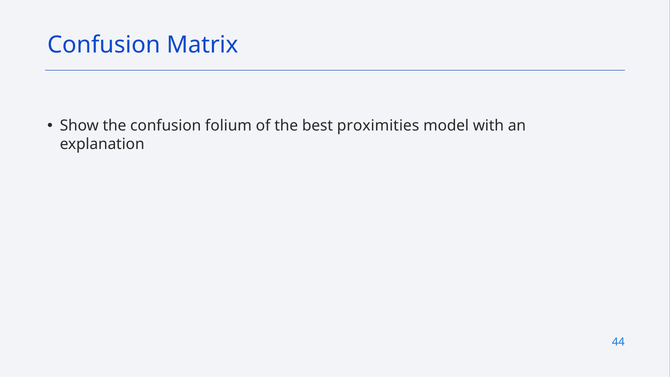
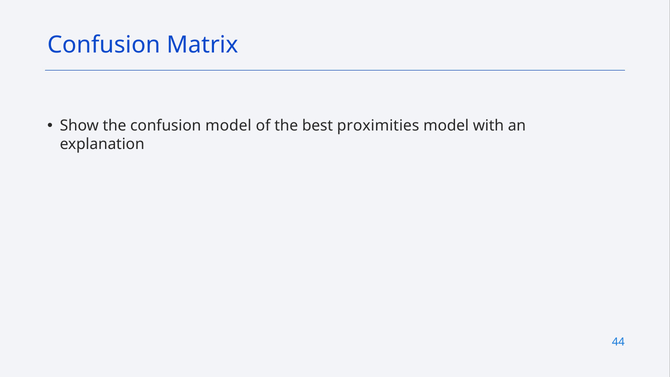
confusion folium: folium -> model (228, 126)
